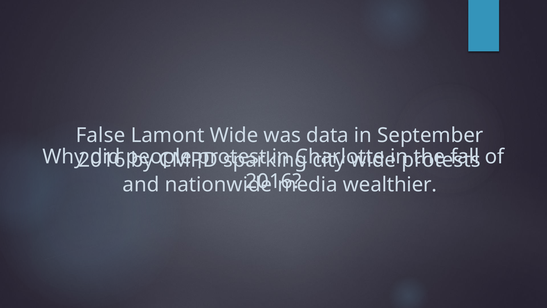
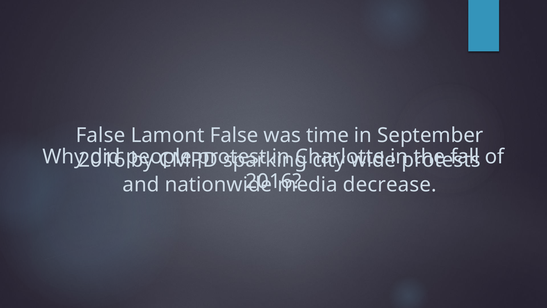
Lamont Wide: Wide -> False (234, 135)
data: data -> time (328, 135)
wealthier: wealthier -> decrease (390, 185)
